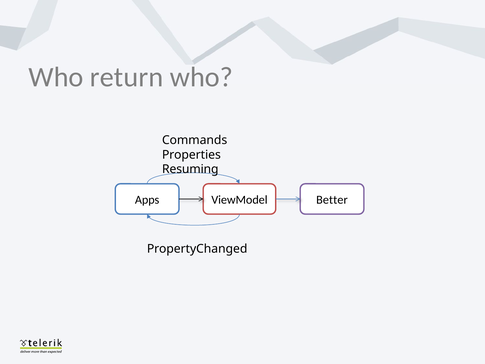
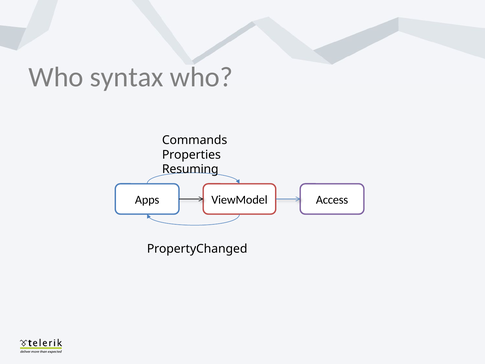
return: return -> syntax (127, 77)
Better: Better -> Access (332, 200)
